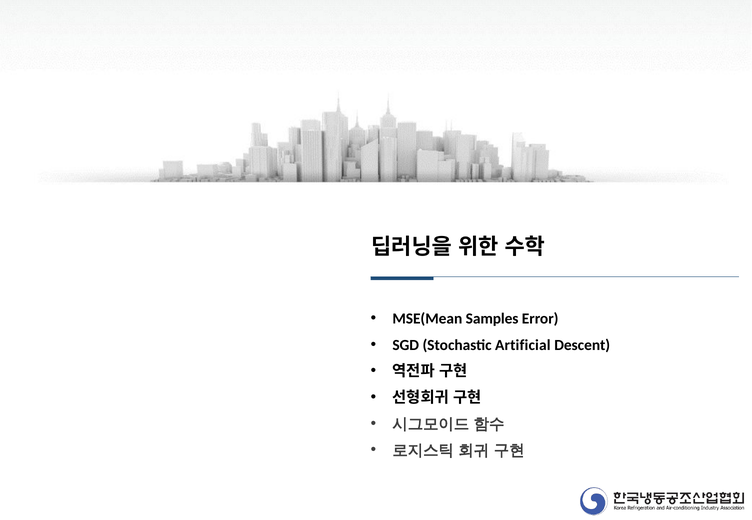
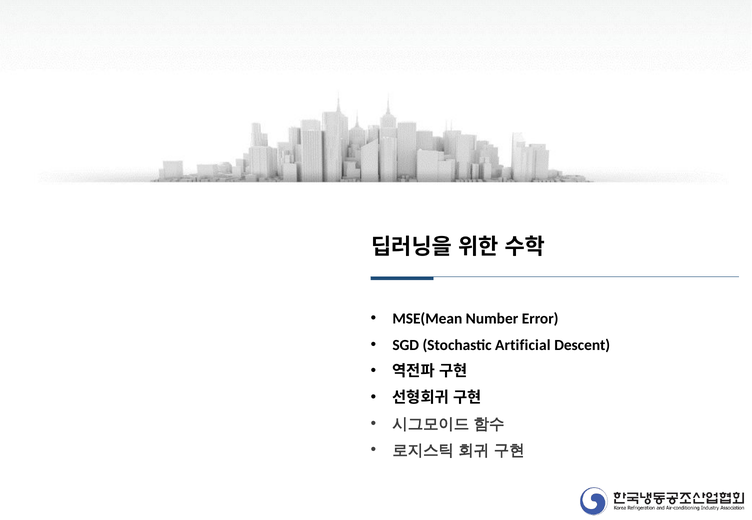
Samples: Samples -> Number (492, 319)
